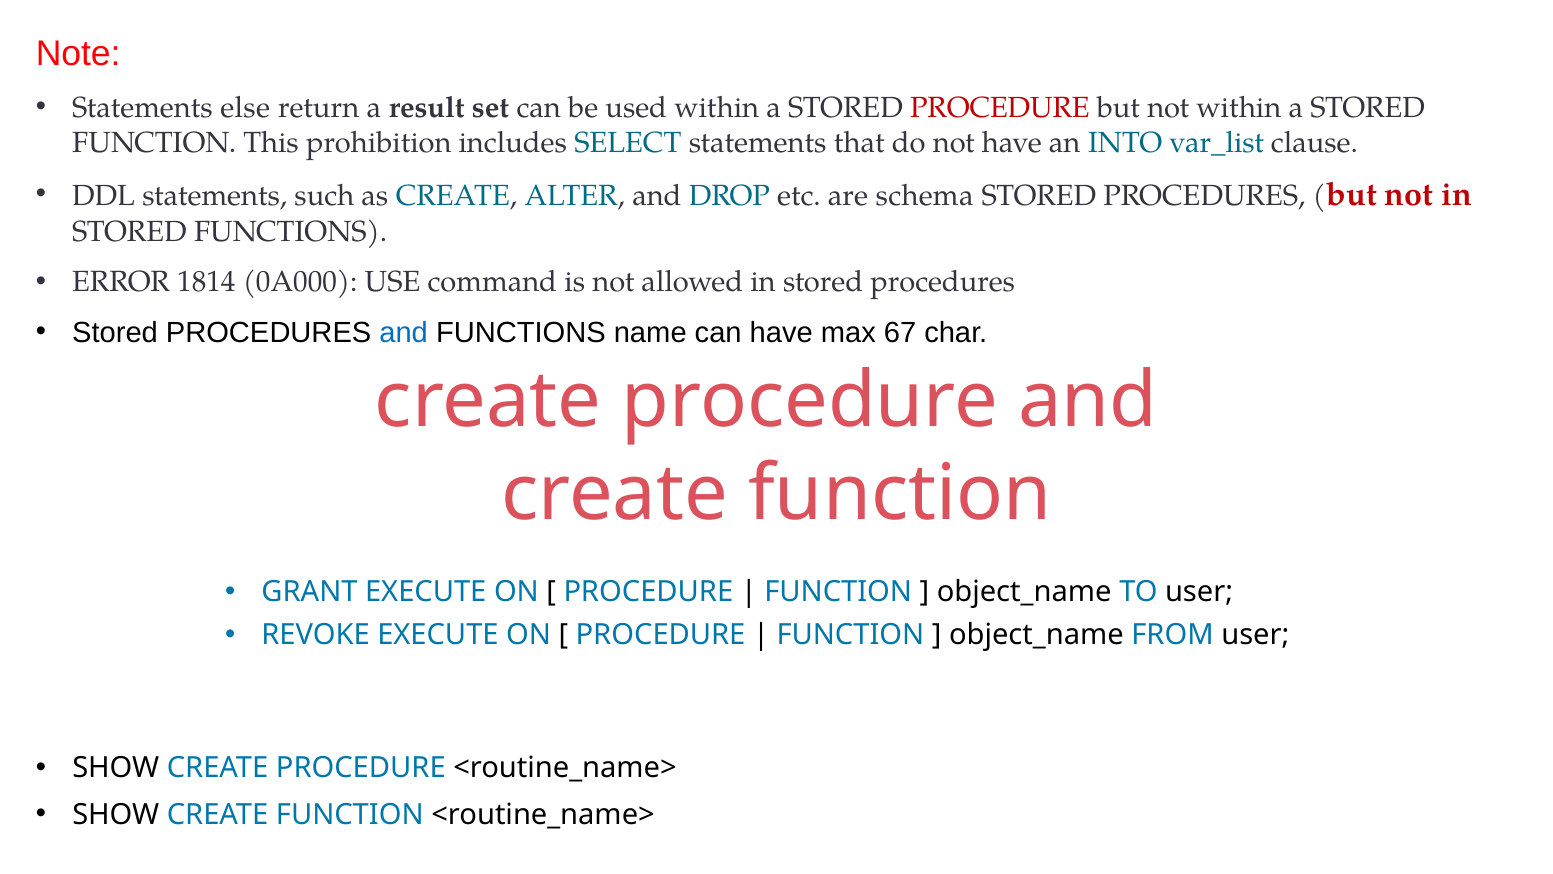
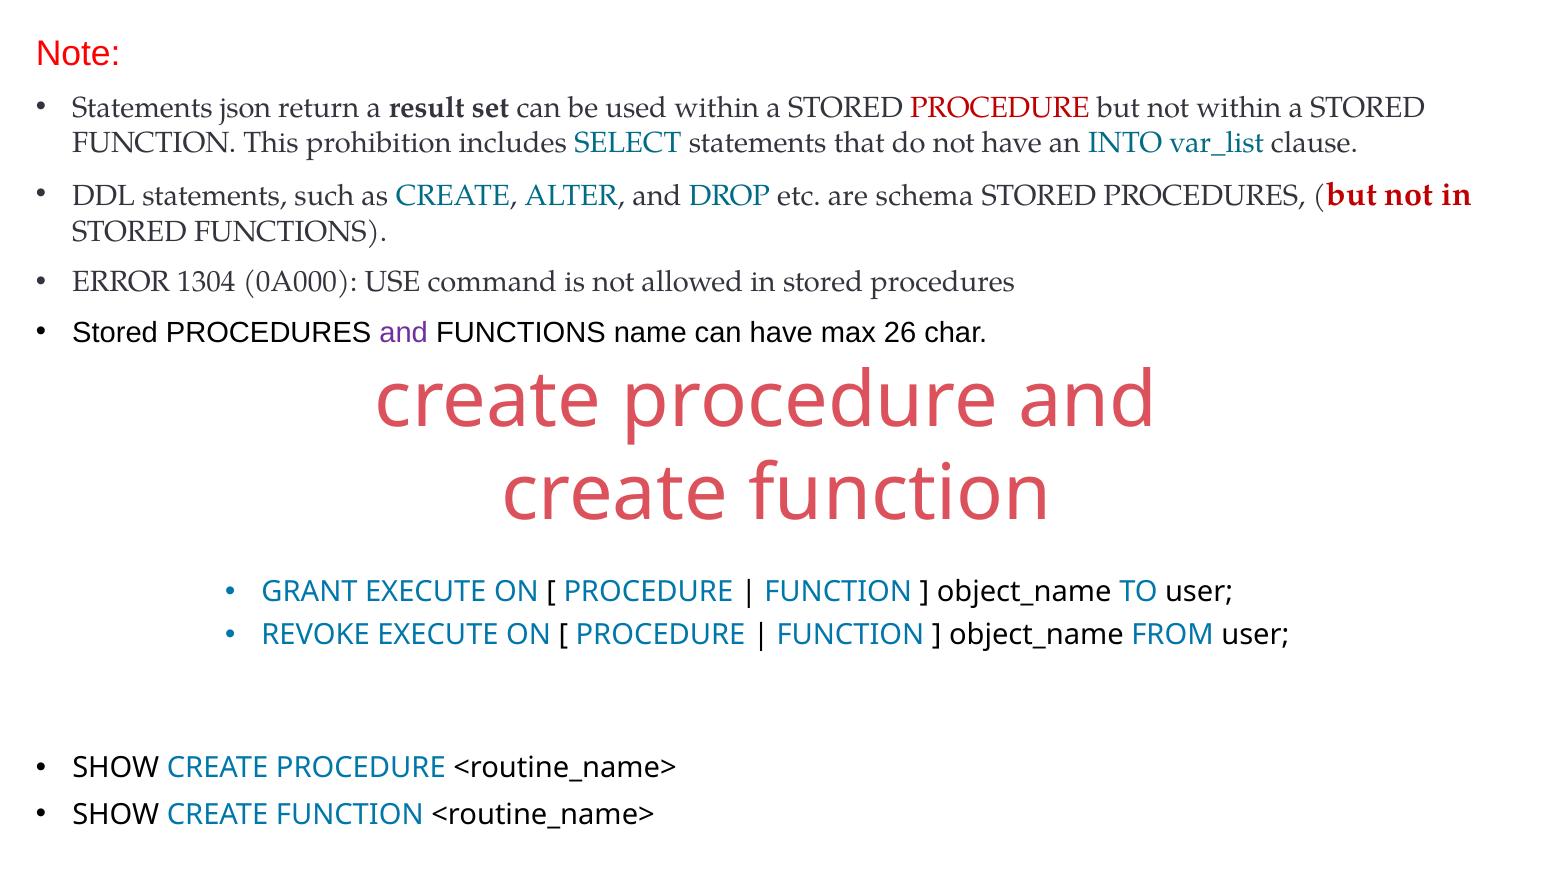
else: else -> json (245, 107)
1814: 1814 -> 1304 (206, 282)
and colour: blue -> purple (404, 333)
67: 67 -> 26 (900, 333)
